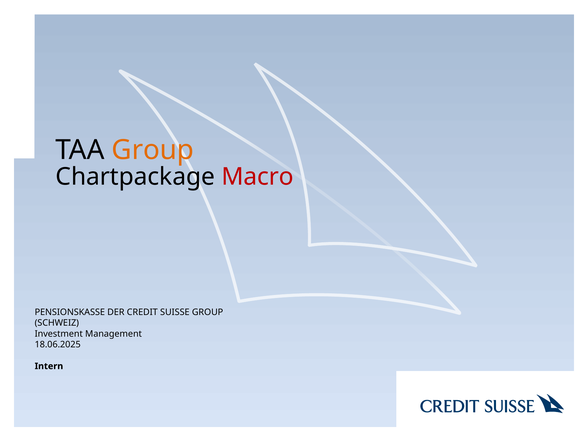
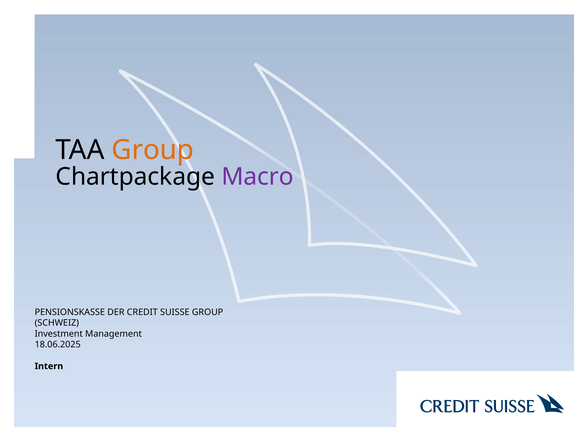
Macro colour: red -> purple (258, 177)
